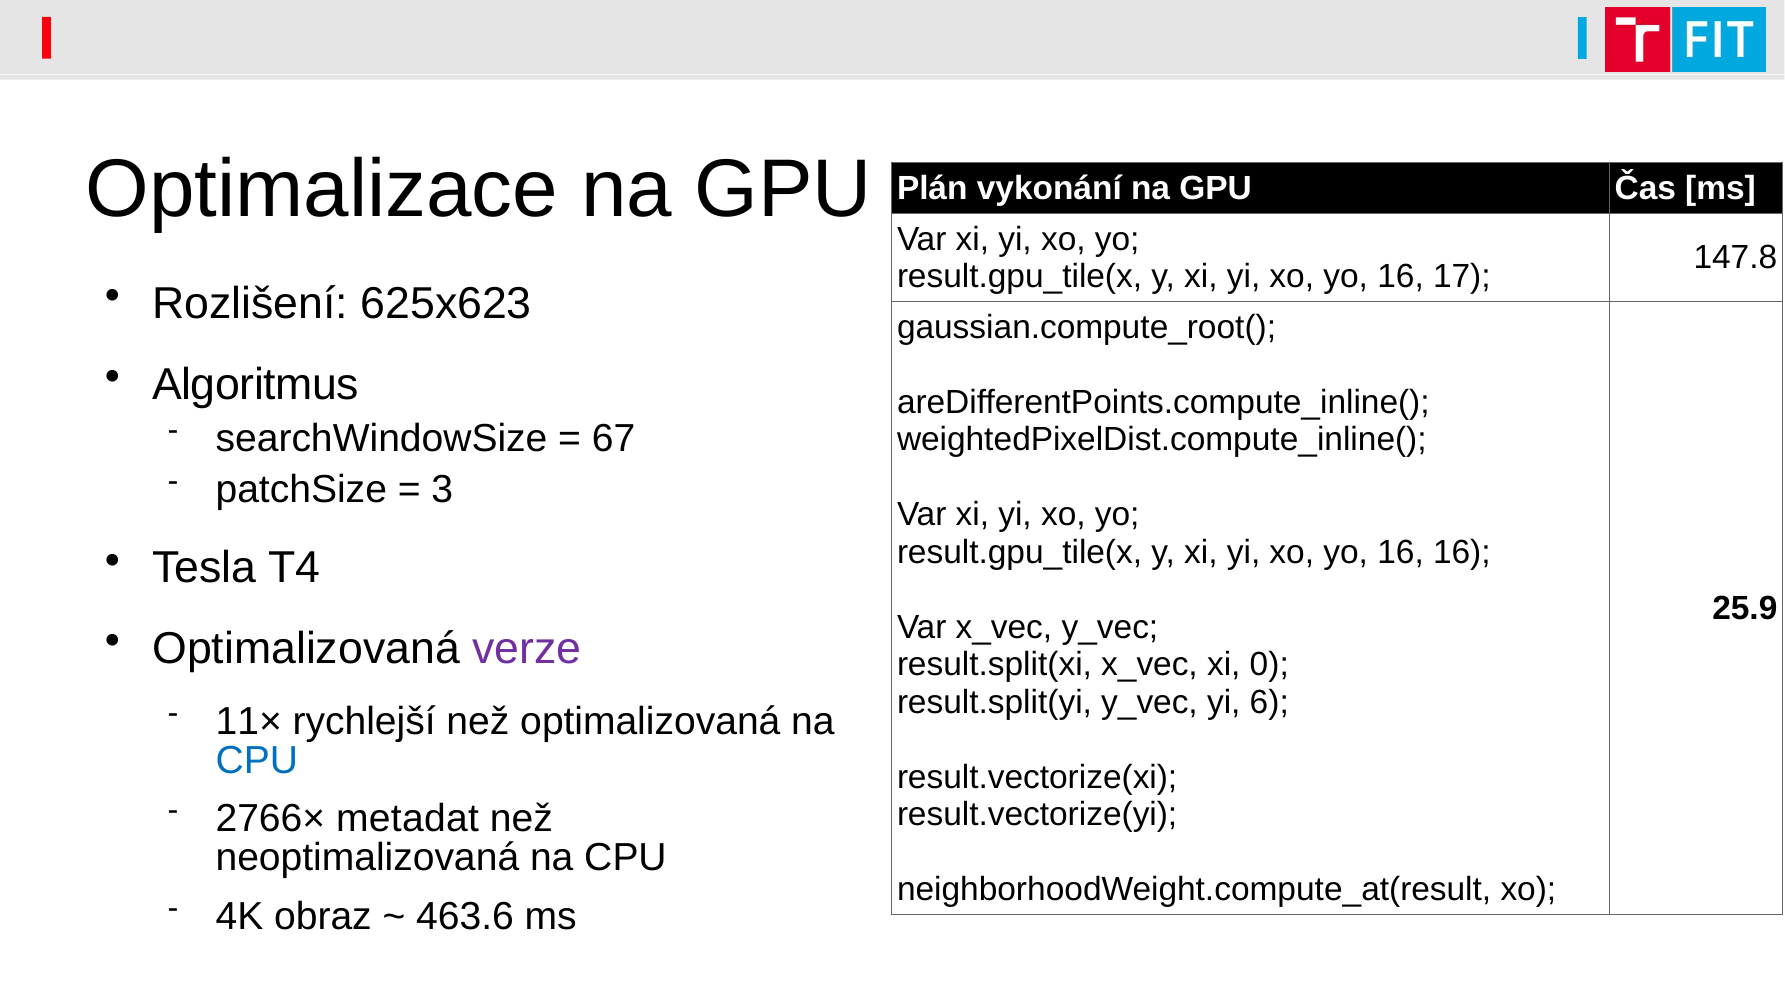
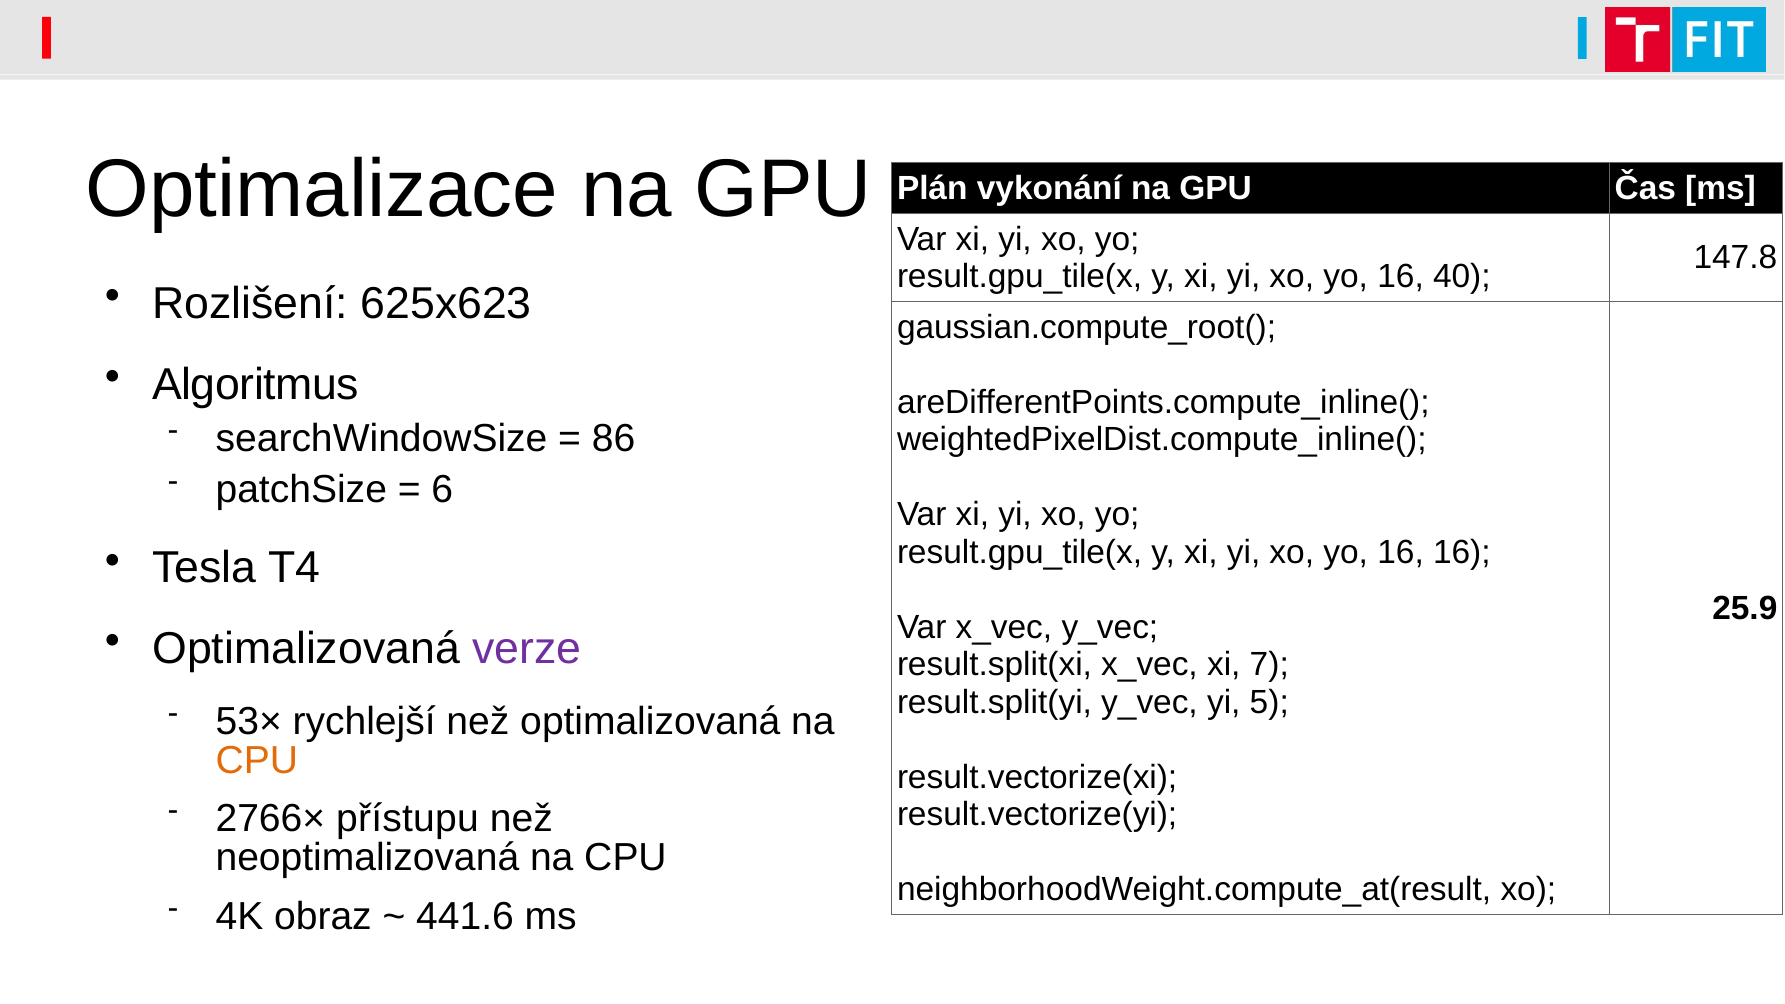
17: 17 -> 40 (1462, 276)
67: 67 -> 86 (614, 438)
3: 3 -> 6 (442, 490)
0: 0 -> 7 (1269, 665)
6: 6 -> 5 (1269, 702)
11×: 11× -> 53× (249, 722)
CPU colour: blue -> orange (257, 761)
metadat: metadat -> přístupu (407, 819)
463.6: 463.6 -> 441.6 (465, 916)
